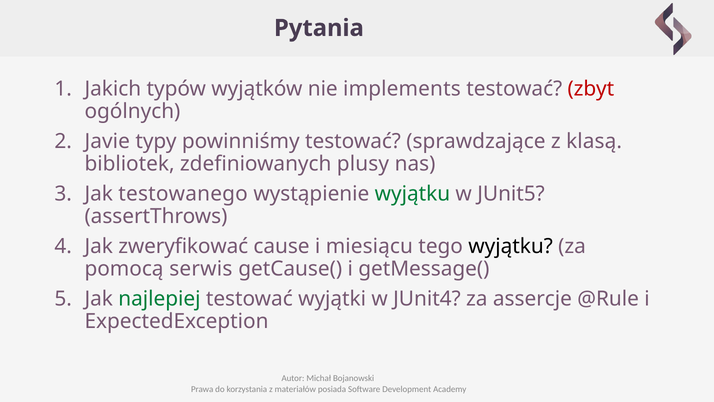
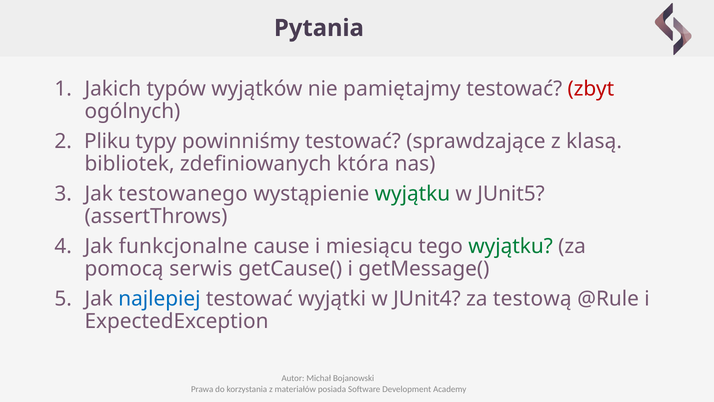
implements: implements -> pamiętajmy (402, 89)
Javie: Javie -> Pliku (107, 141)
plusy: plusy -> która (363, 164)
zweryfikować: zweryfikować -> funkcjonalne (183, 246)
wyjątku colour: black -> green (511, 246)
najlepiej colour: green -> blue (159, 298)
assercje: assercje -> testową (532, 298)
